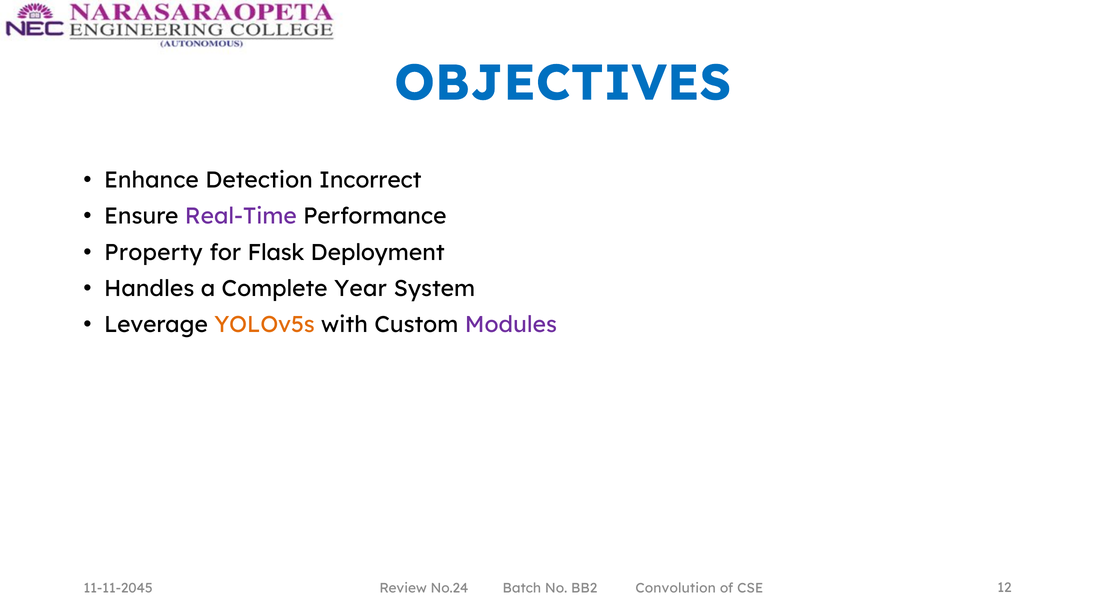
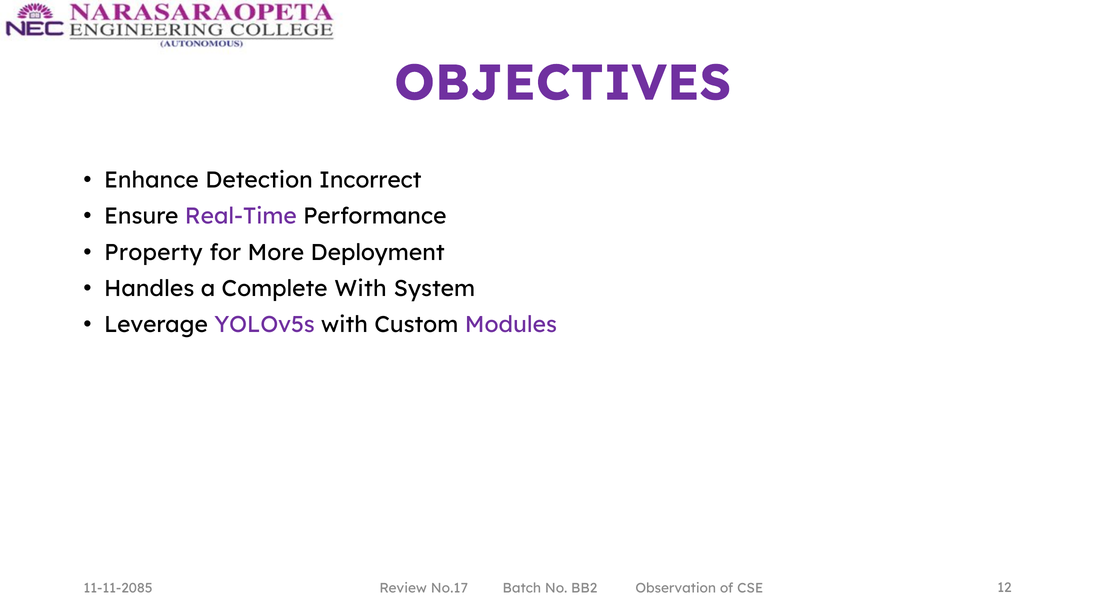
OBJECTIVES colour: blue -> purple (563, 83)
Flask: Flask -> More (276, 252)
Complete Year: Year -> With (361, 289)
YOLOv5s colour: orange -> purple (265, 325)
11-11-2045: 11-11-2045 -> 11-11-2085 (118, 588)
No.24: No.24 -> No.17 (449, 588)
Convolution: Convolution -> Observation (676, 588)
